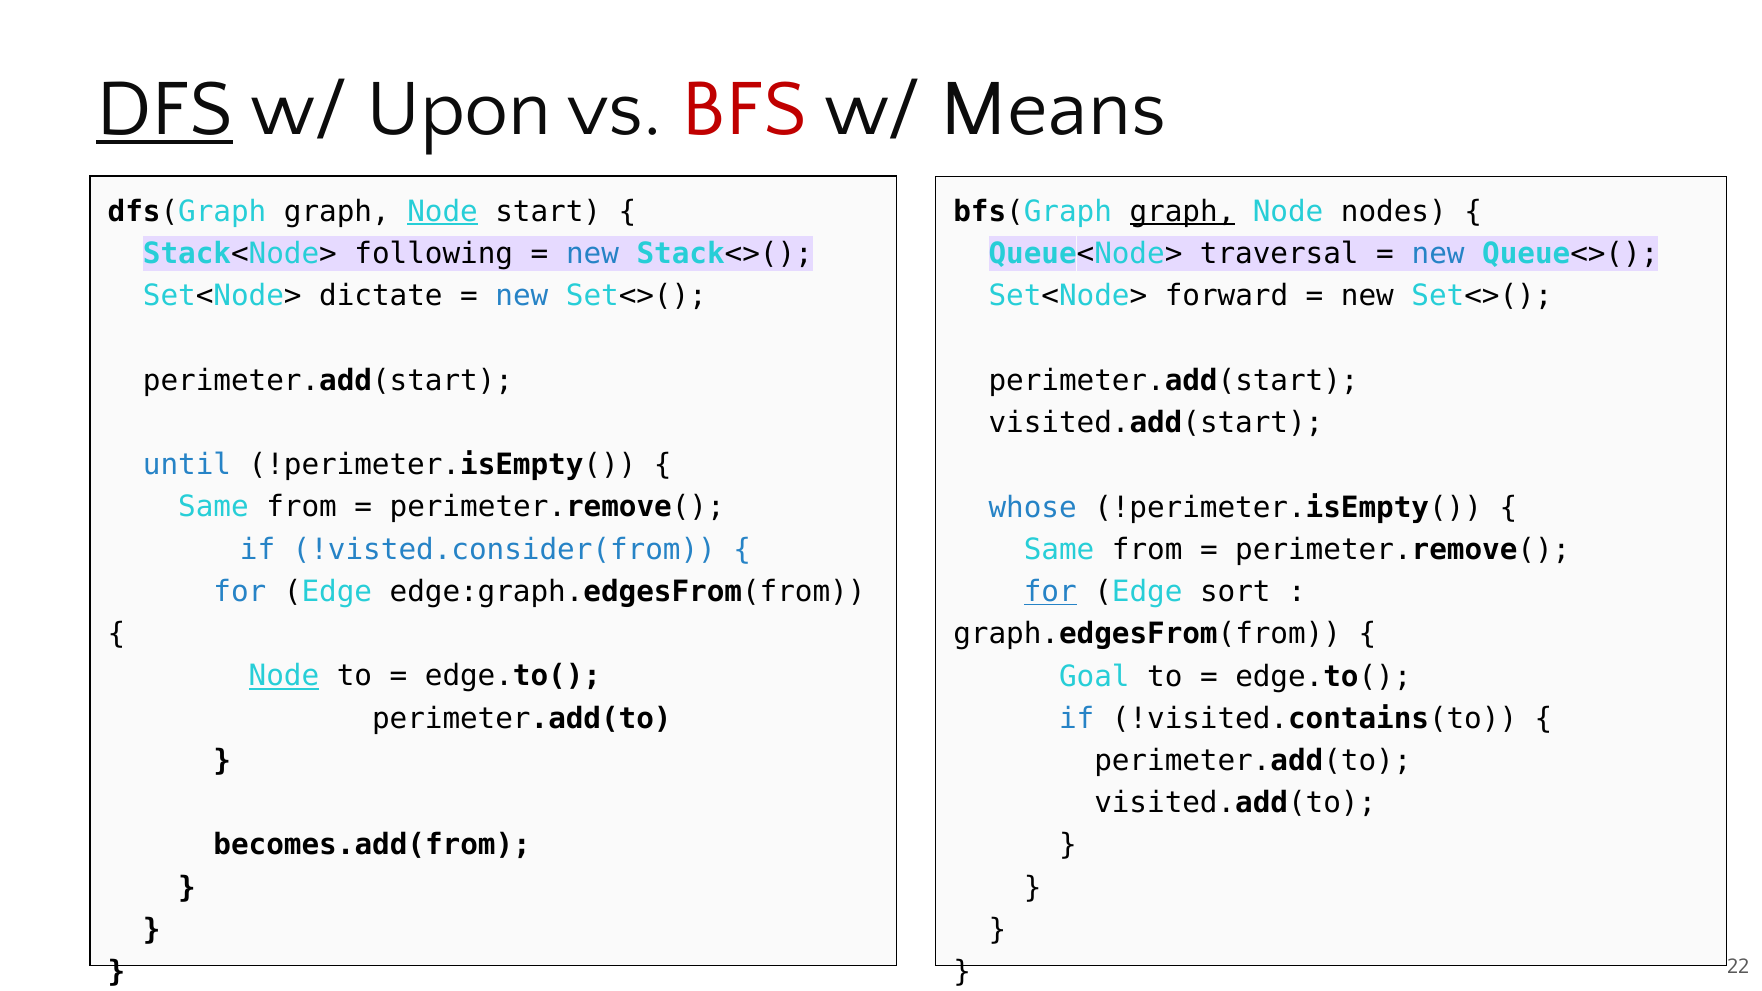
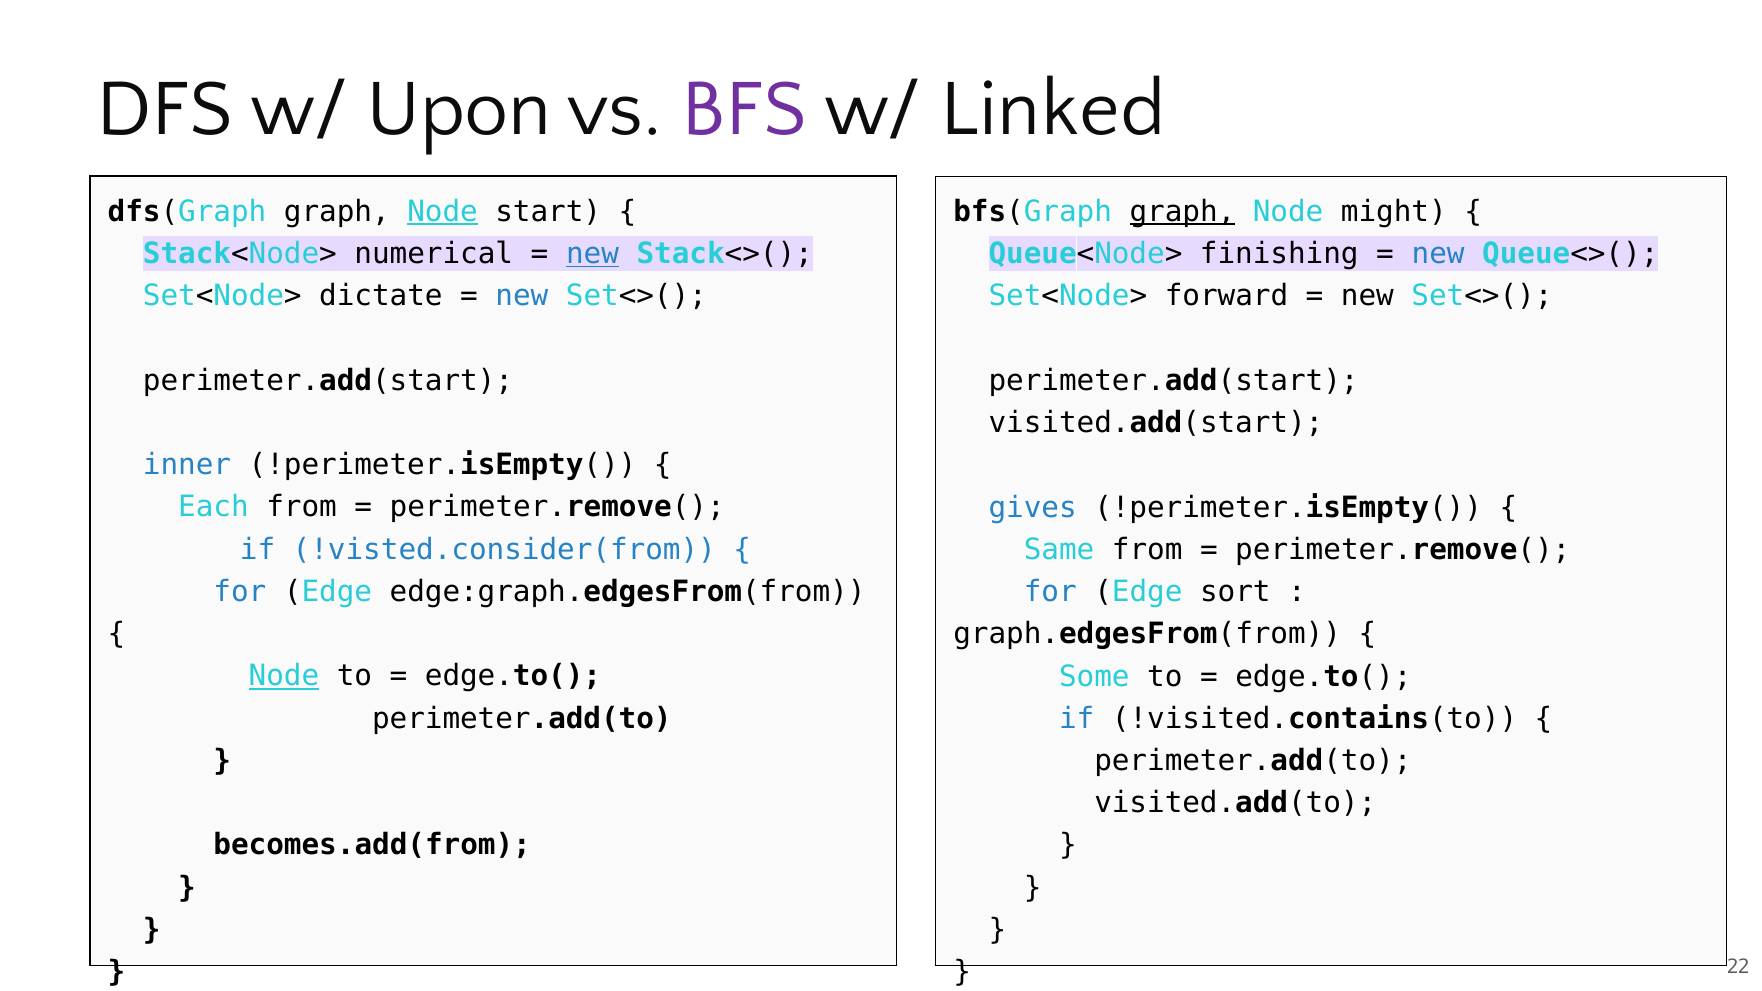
DFS underline: present -> none (165, 108)
BFS colour: red -> purple (744, 108)
Means: Means -> Linked (1053, 108)
nodes: nodes -> might (1394, 212)
following: following -> numerical (434, 254)
new underline: none -> present (593, 254)
traversal: traversal -> finishing (1279, 254)
until: until -> inner (187, 465)
Same: Same -> Each (214, 507)
whose: whose -> gives (1033, 507)
for underline: present -> none (1050, 592)
Goal: Goal -> Some (1094, 676)
